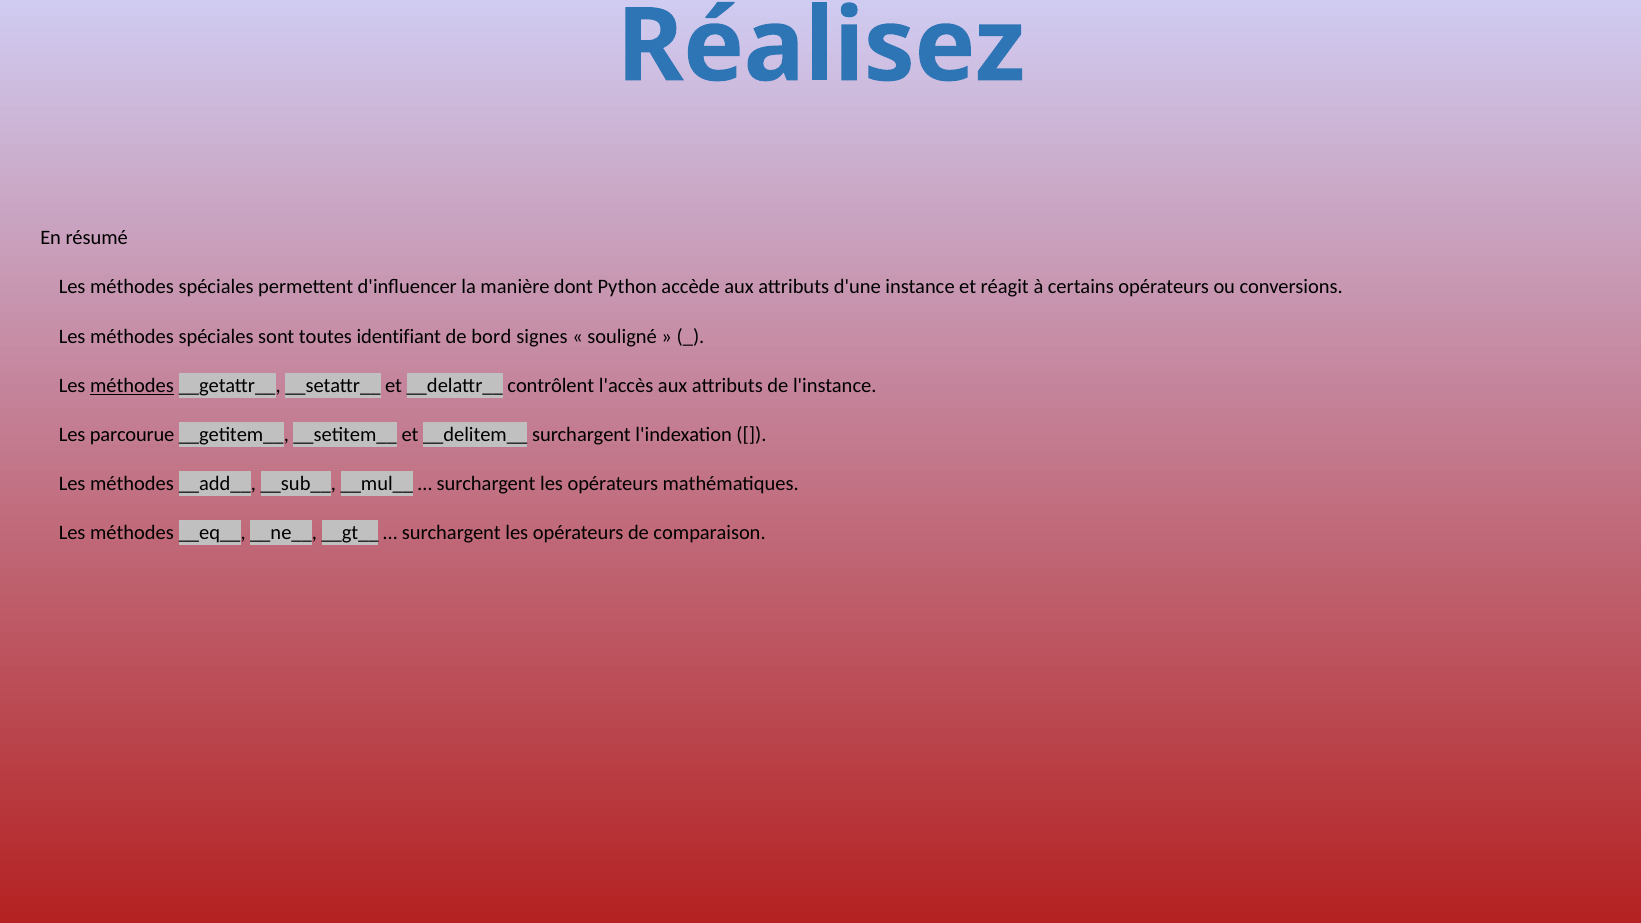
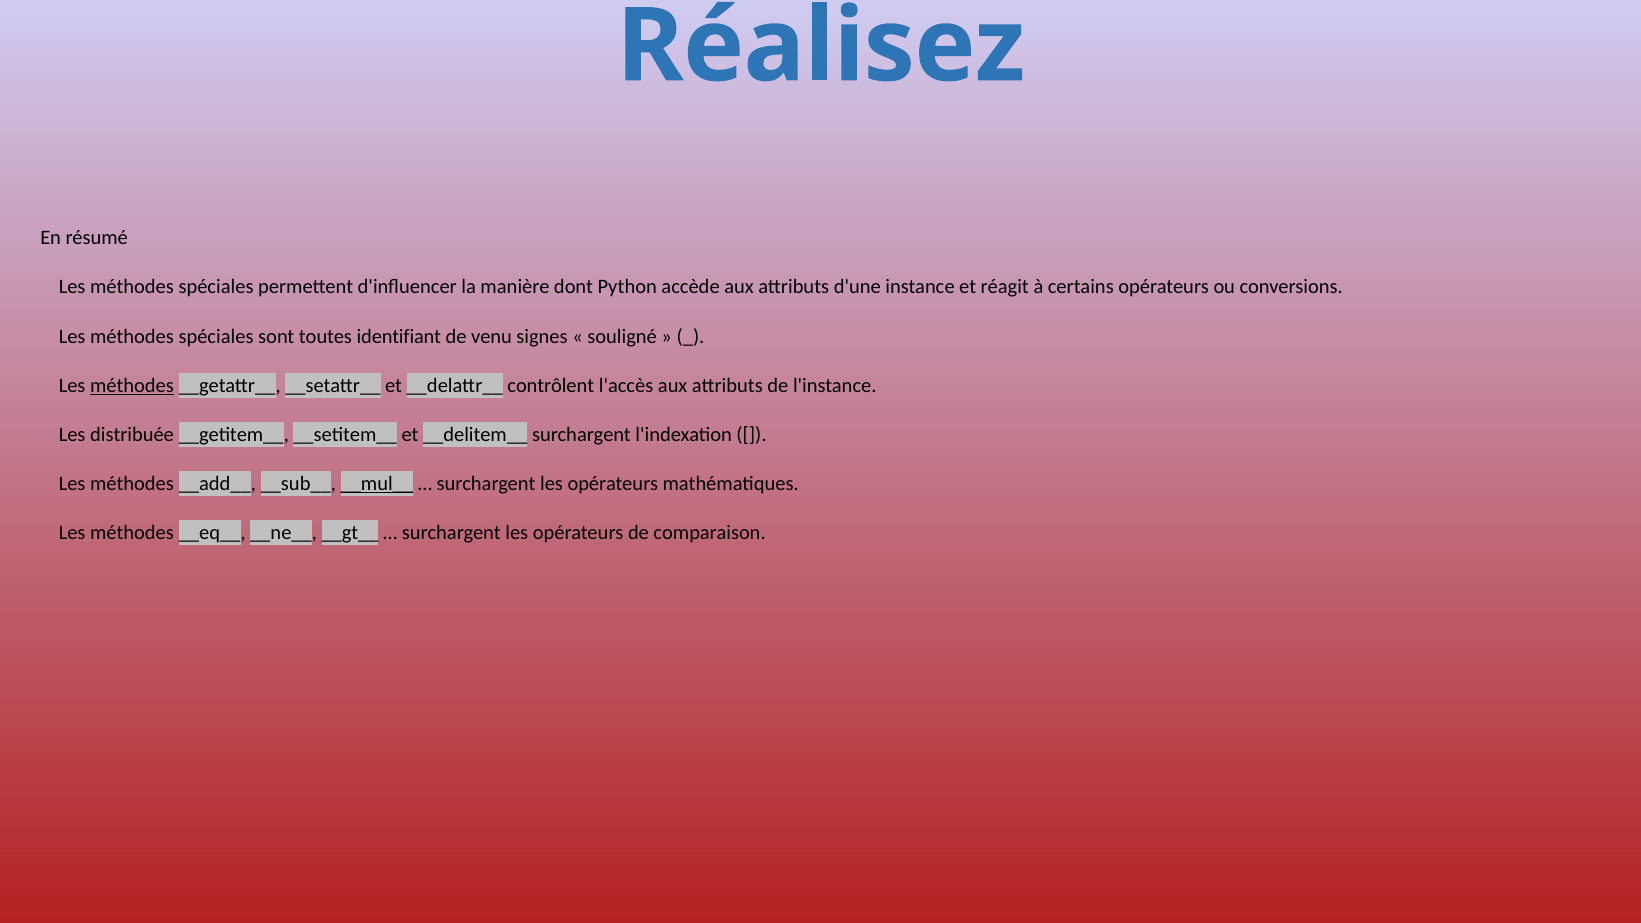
bord: bord -> venu (491, 336)
parcourue: parcourue -> distribuée (132, 435)
__mul__ underline: none -> present (377, 484)
